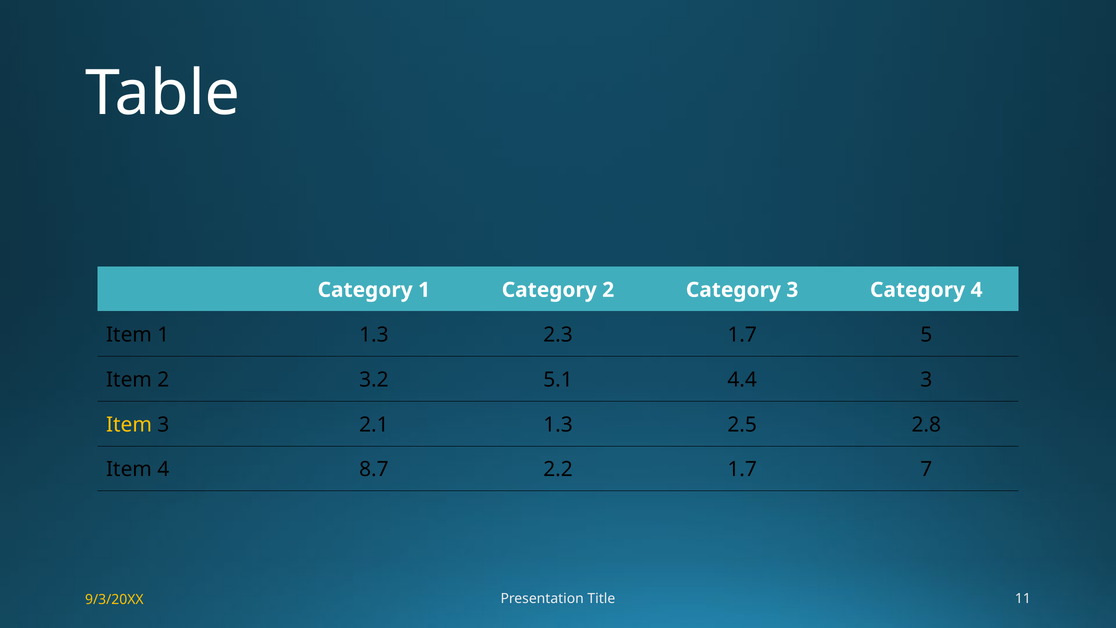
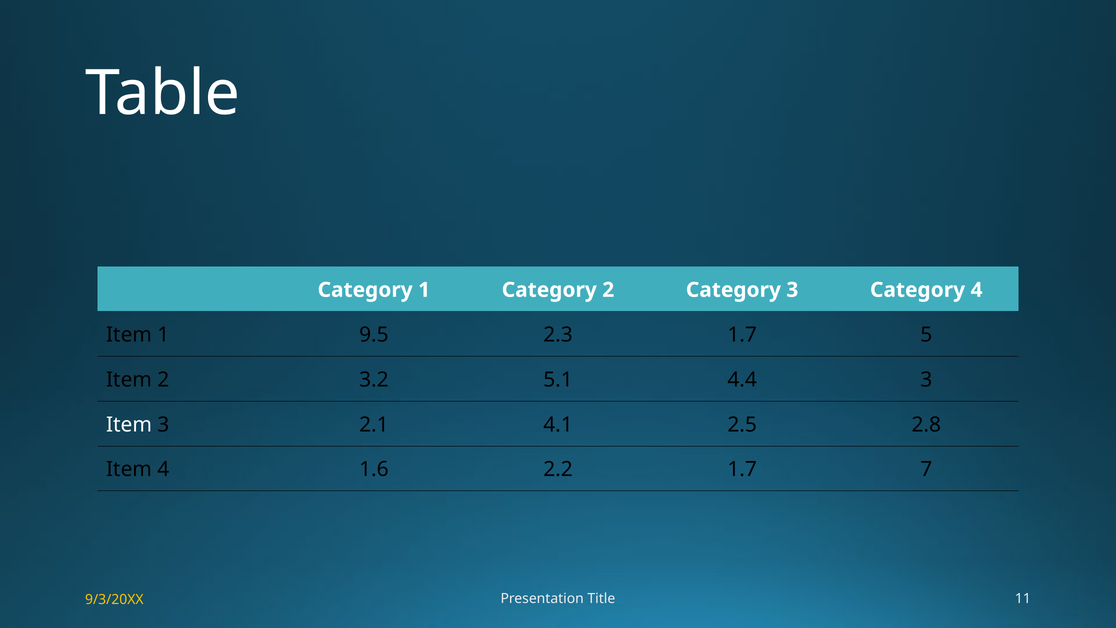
1 1.3: 1.3 -> 9.5 (374, 335)
Item colour: yellow -> white (129, 424)
2.1 1.3: 1.3 -> 4.1 (558, 424)
8.7: 8.7 -> 1.6 (374, 469)
